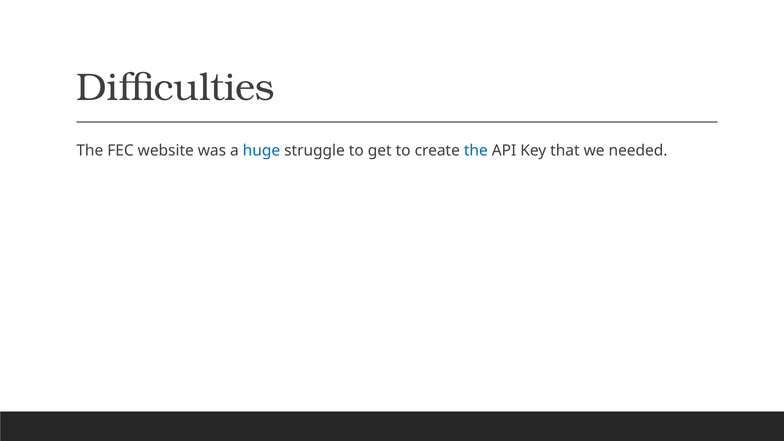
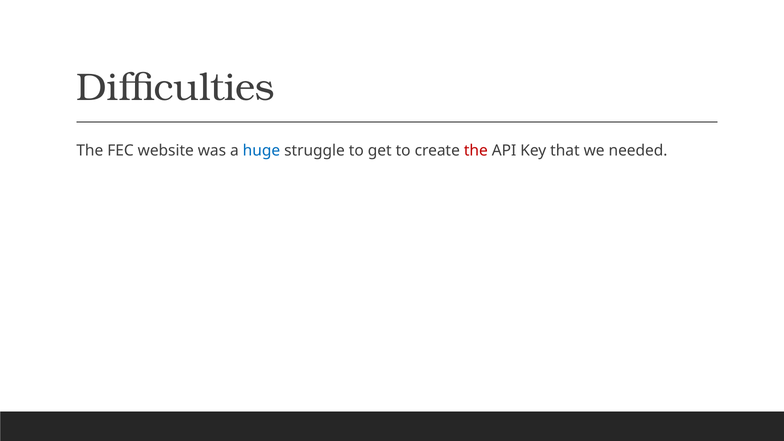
the colour: blue -> red (476, 151)
